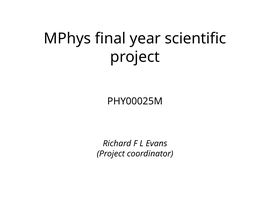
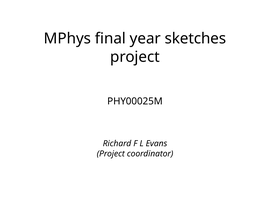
scientific: scientific -> sketches (195, 38)
